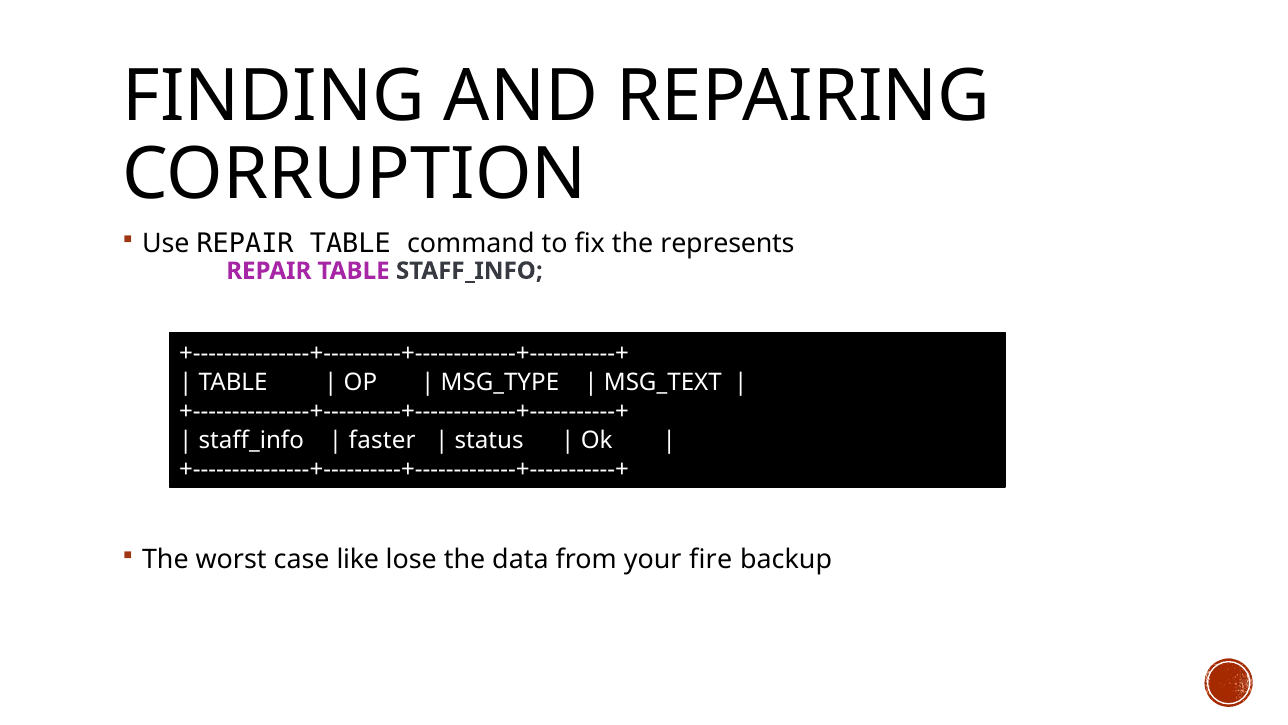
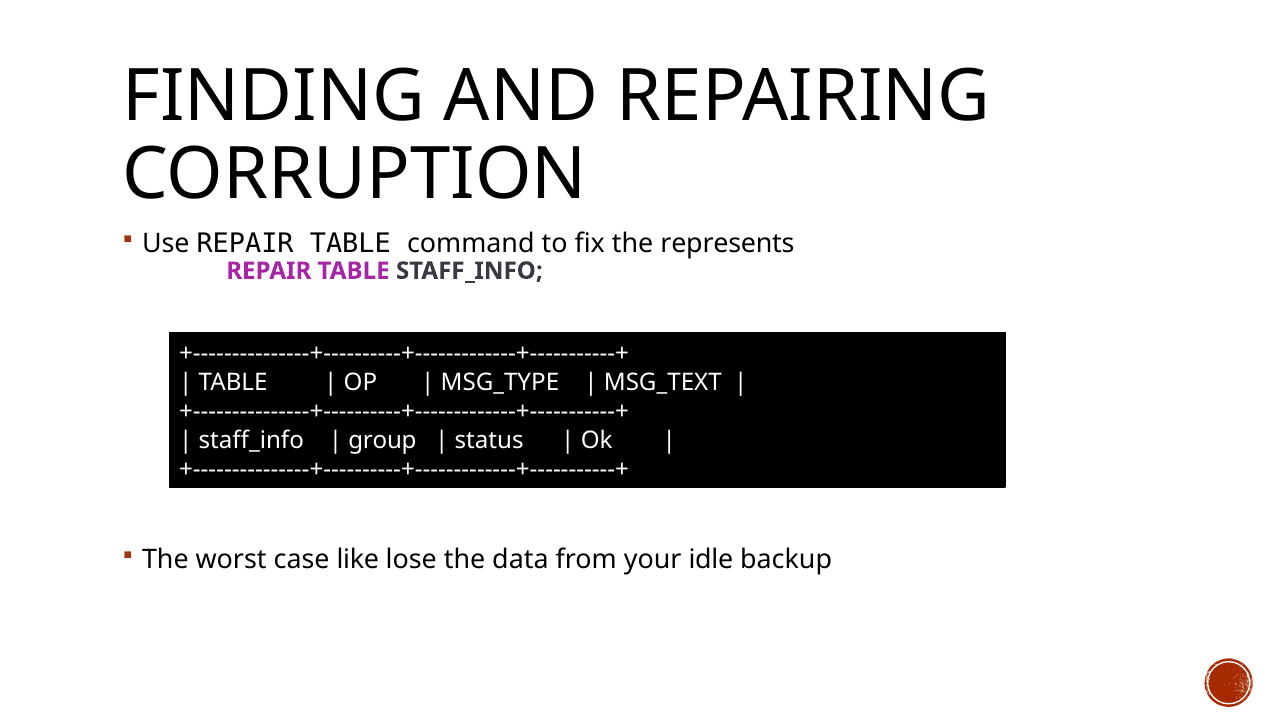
faster: faster -> group (382, 440)
fire: fire -> idle (711, 559)
